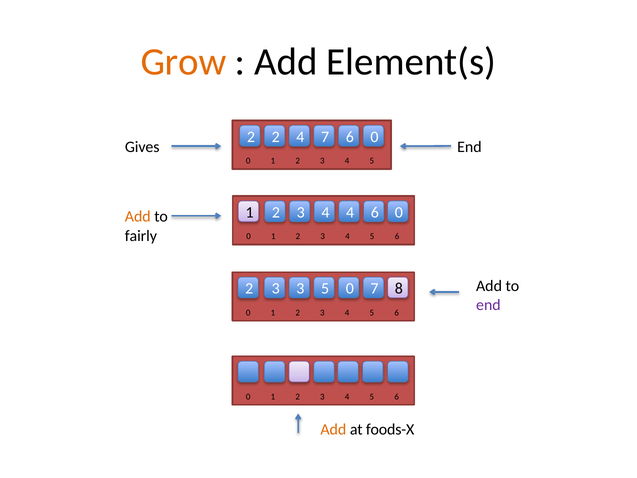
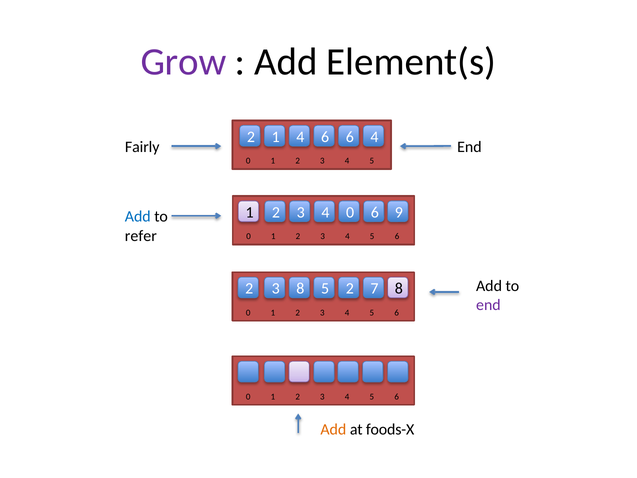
Grow colour: orange -> purple (183, 62)
2 2: 2 -> 1 (276, 137)
4 7: 7 -> 6 (325, 137)
0: 0 -> 4 (374, 137)
Gives: Gives -> Fairly (142, 147)
3 4 4: 4 -> 0 (350, 212)
1 0: 0 -> 9 (399, 212)
Add colour: orange -> blue (138, 217)
fairly: fairly -> refer (141, 236)
3 3: 3 -> 8 (300, 288)
5 0: 0 -> 2 (350, 288)
